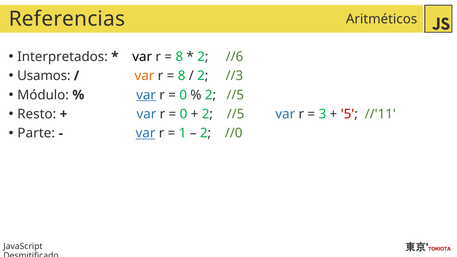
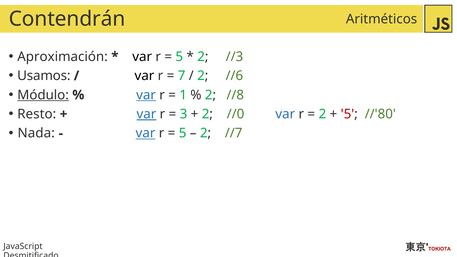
Referencias: Referencias -> Contendrán (67, 19)
Interpretados: Interpretados -> Aproximación (63, 57)
8: 8 -> 5 (179, 57)
//6: //6 -> //3 (234, 57)
var colour: orange -> black (144, 76)
8: 8 -> 7 (182, 76)
//3: //3 -> //6 (234, 76)
Módulo underline: none -> present (43, 95)
0: 0 -> 1 (183, 95)
//5: //5 -> //8 (235, 95)
var underline: none -> present (146, 114)
0: 0 -> 3 (184, 114)
//5: //5 -> //0 (236, 114)
3: 3 -> 2 (322, 114)
//'11: //'11 -> //'80 (380, 114)
Parte: Parte -> Nada (36, 133)
1: 1 -> 5 (183, 133)
//0: //0 -> //7 (234, 133)
